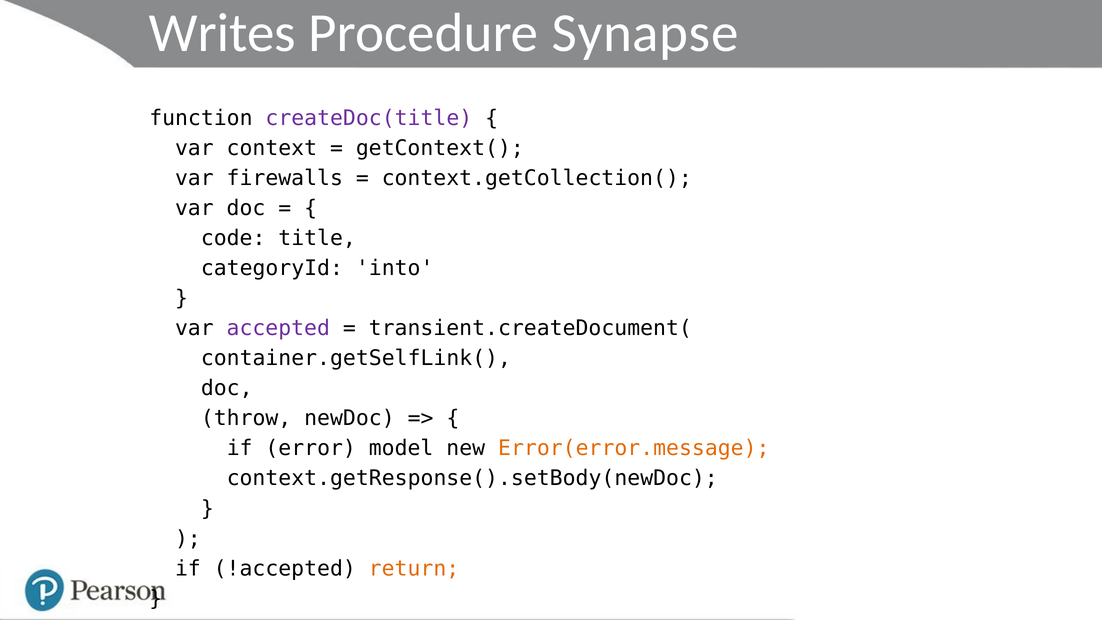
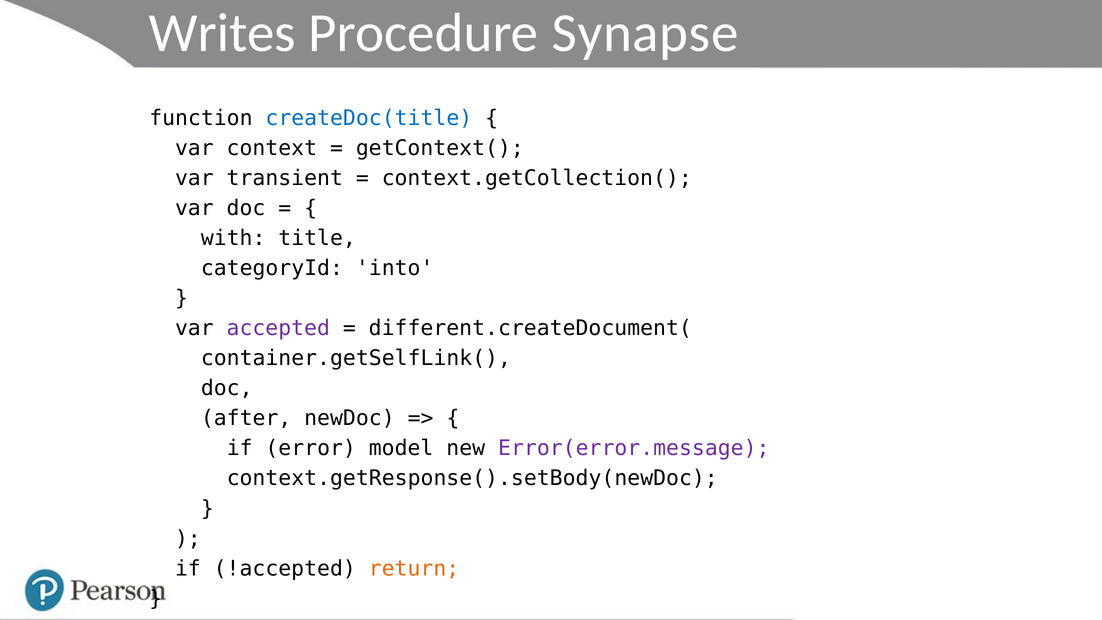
createDoc(title colour: purple -> blue (369, 118)
firewalls: firewalls -> transient (285, 178)
code: code -> with (233, 238)
transient.createDocument(: transient.createDocument( -> different.createDocument( (530, 328)
throw: throw -> after (246, 418)
Error(error.message colour: orange -> purple (634, 448)
